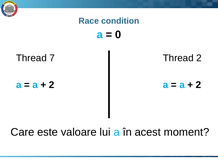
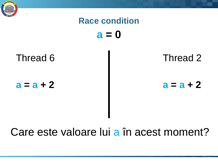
7: 7 -> 6 (52, 58)
